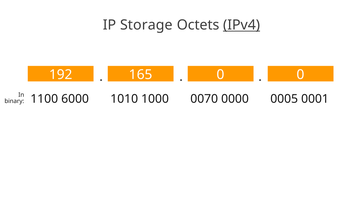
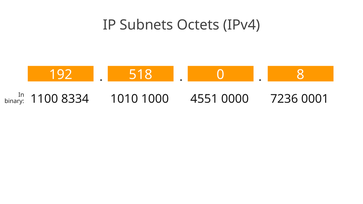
Storage: Storage -> Subnets (146, 25)
IPv4 underline: present -> none (242, 25)
165: 165 -> 518 (141, 75)
0 0: 0 -> 8 (301, 75)
6000: 6000 -> 8334 (75, 99)
0070: 0070 -> 4551 (204, 99)
0005: 0005 -> 7236 (284, 99)
